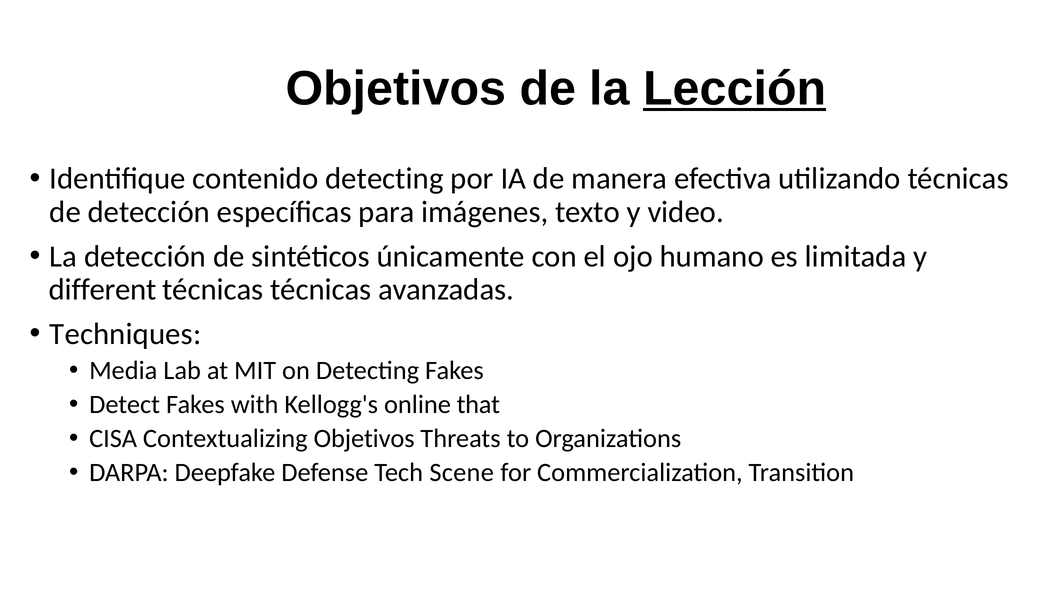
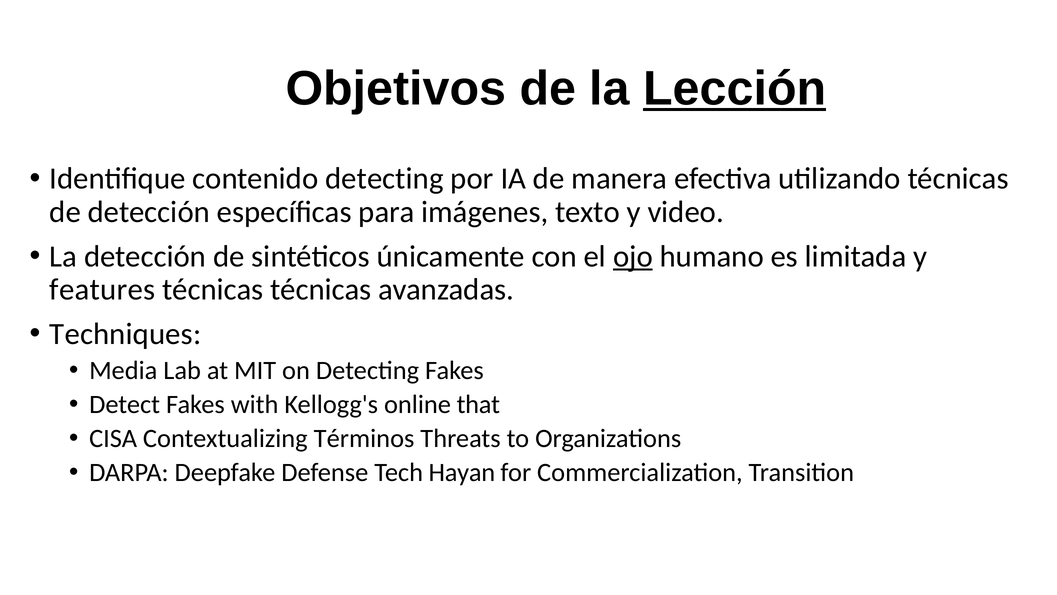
ojo underline: none -> present (633, 256)
different: different -> features (102, 289)
Contextualizing Objetivos: Objetivos -> Términos (364, 438)
Scene: Scene -> Hayan (462, 472)
